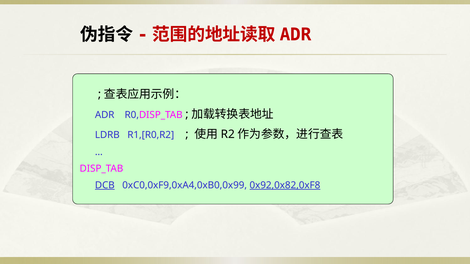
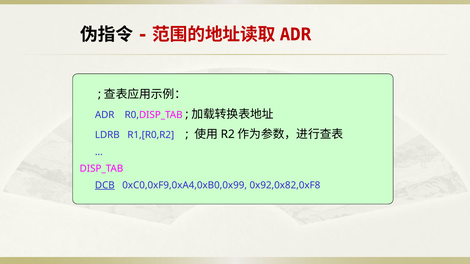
0x92,0x82,0xF8 underline: present -> none (285, 185)
